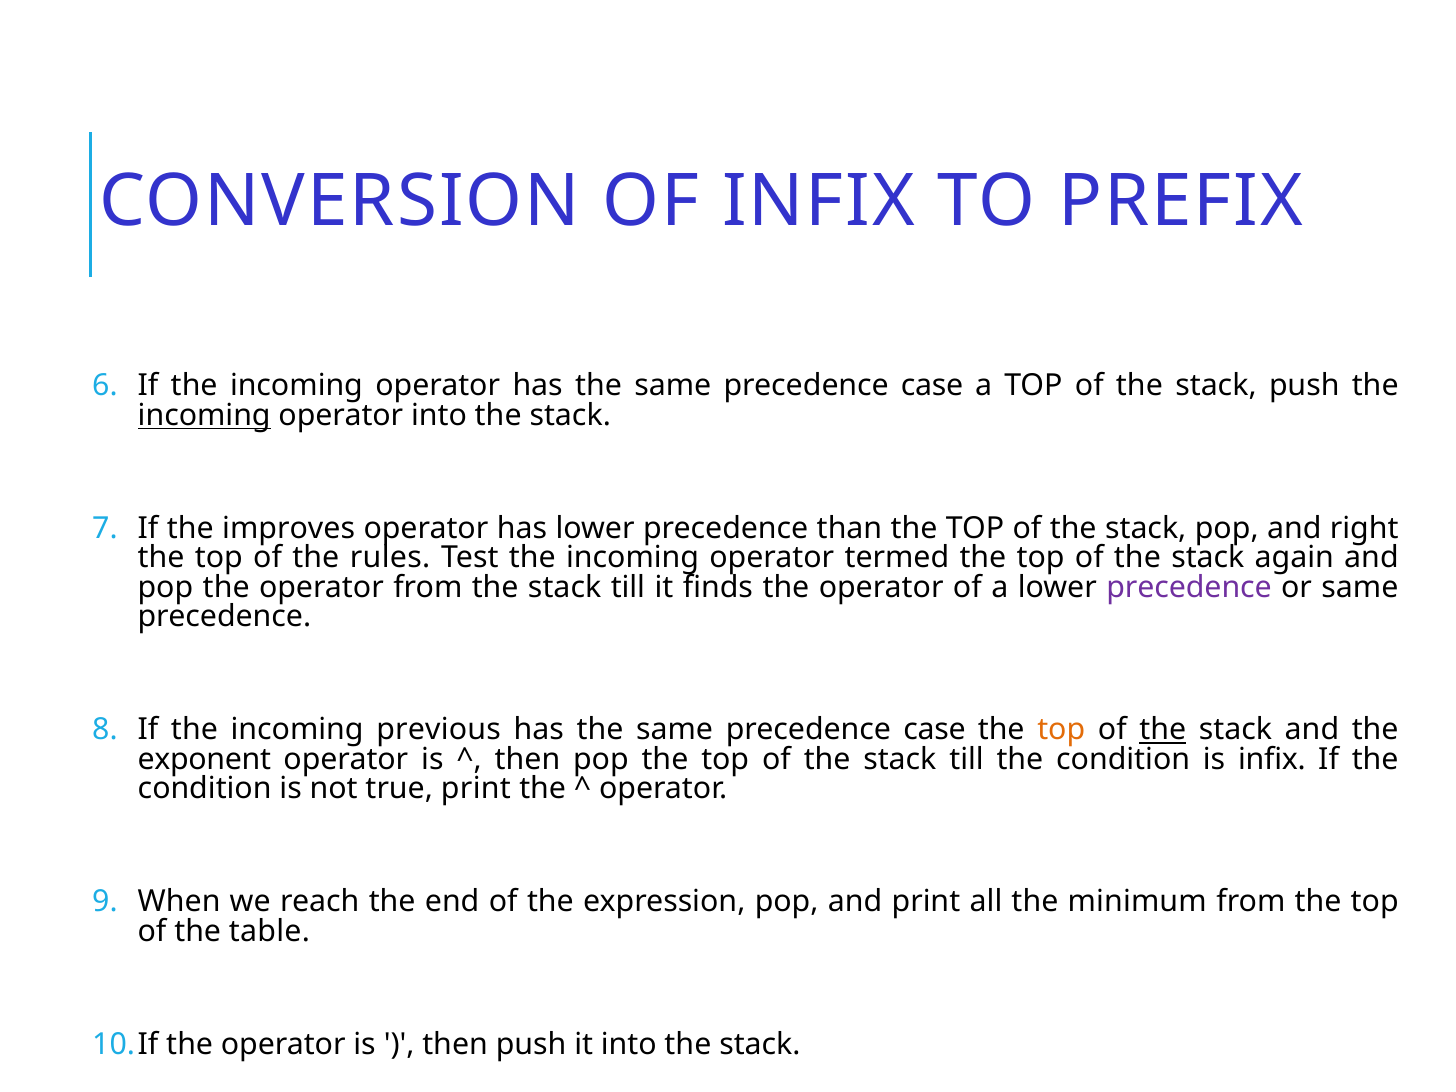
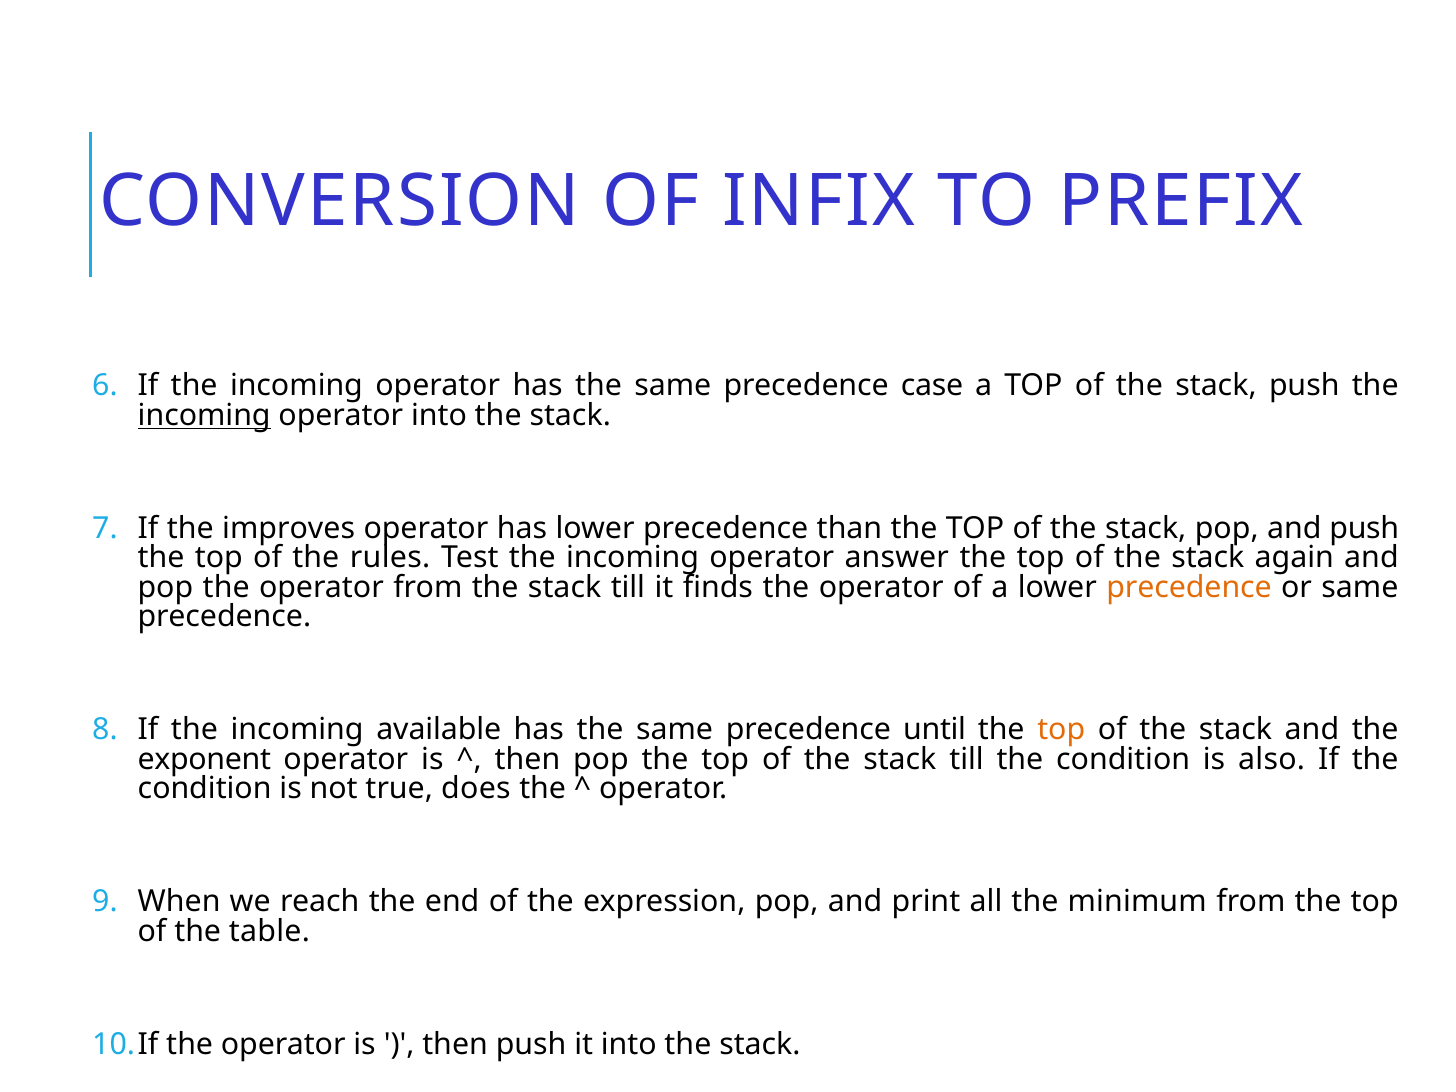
and right: right -> push (1364, 528)
termed: termed -> answer (897, 558)
precedence colour: purple -> orange (1189, 587)
previous: previous -> available (439, 730)
case: case -> until (935, 730)
the underline: present -> none (1163, 730)
is infix: infix -> also (1272, 759)
true print: print -> does (476, 789)
